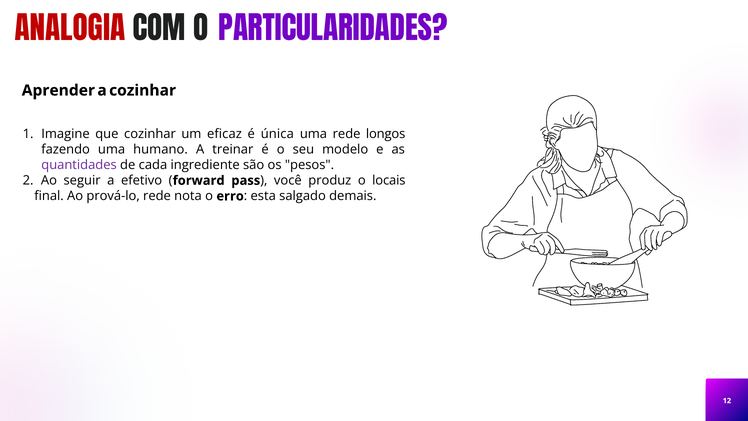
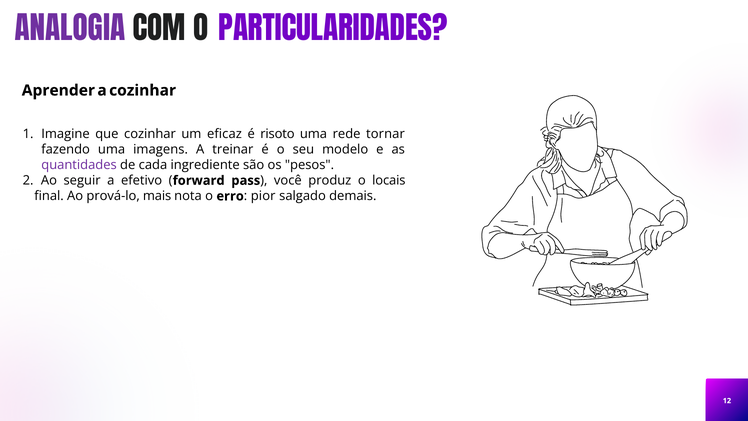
ANALOGIA colour: red -> purple (70, 30)
única: única -> risoto (277, 134)
longos: longos -> tornar (385, 134)
humano: humano -> imagens (161, 149)
prová-lo rede: rede -> mais (157, 196)
esta: esta -> pior (263, 196)
